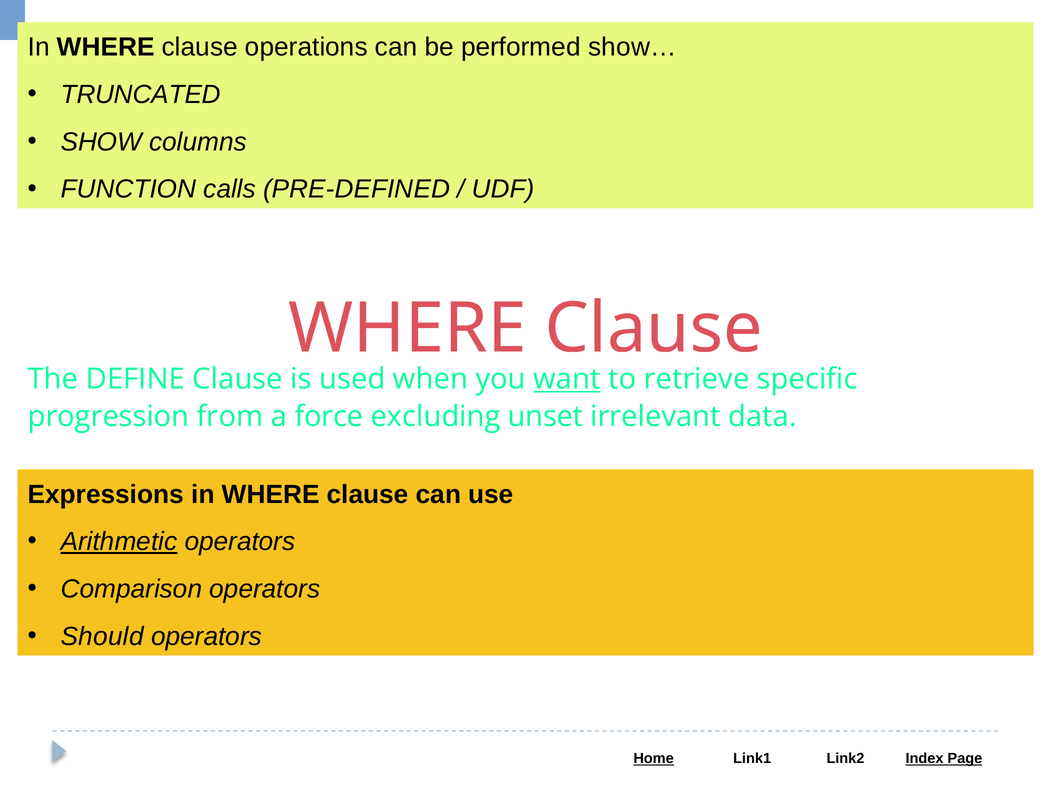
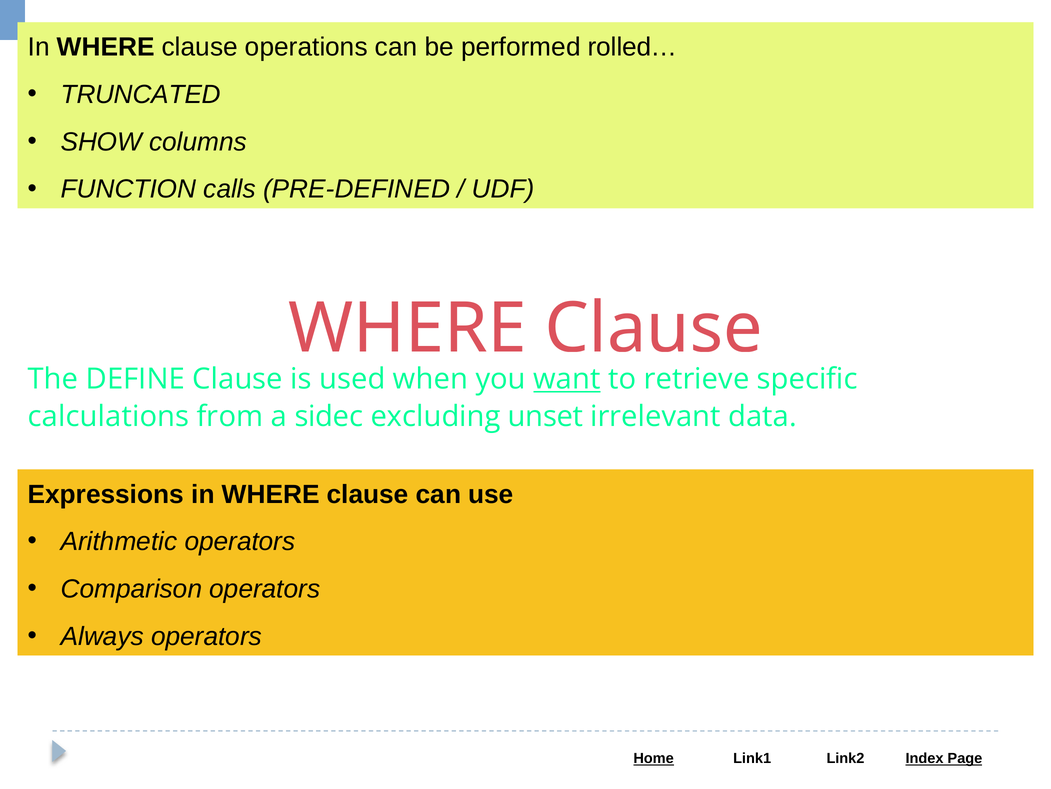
show…: show… -> rolled… (633, 47)
progression: progression -> calculations (108, 416)
force: force -> sidec (329, 416)
Arithmetic underline: present -> none (119, 541)
Should: Should -> Always (102, 636)
